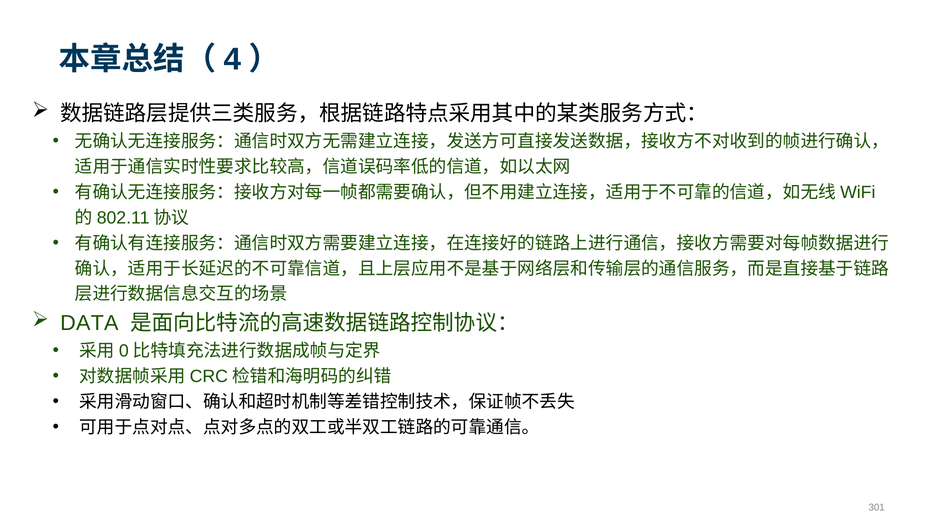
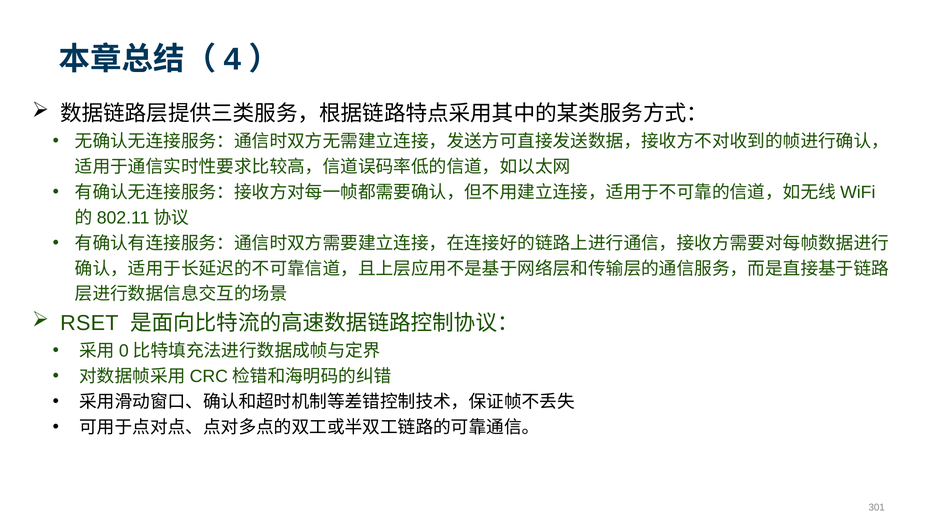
DATA: DATA -> RSET (89, 323)
